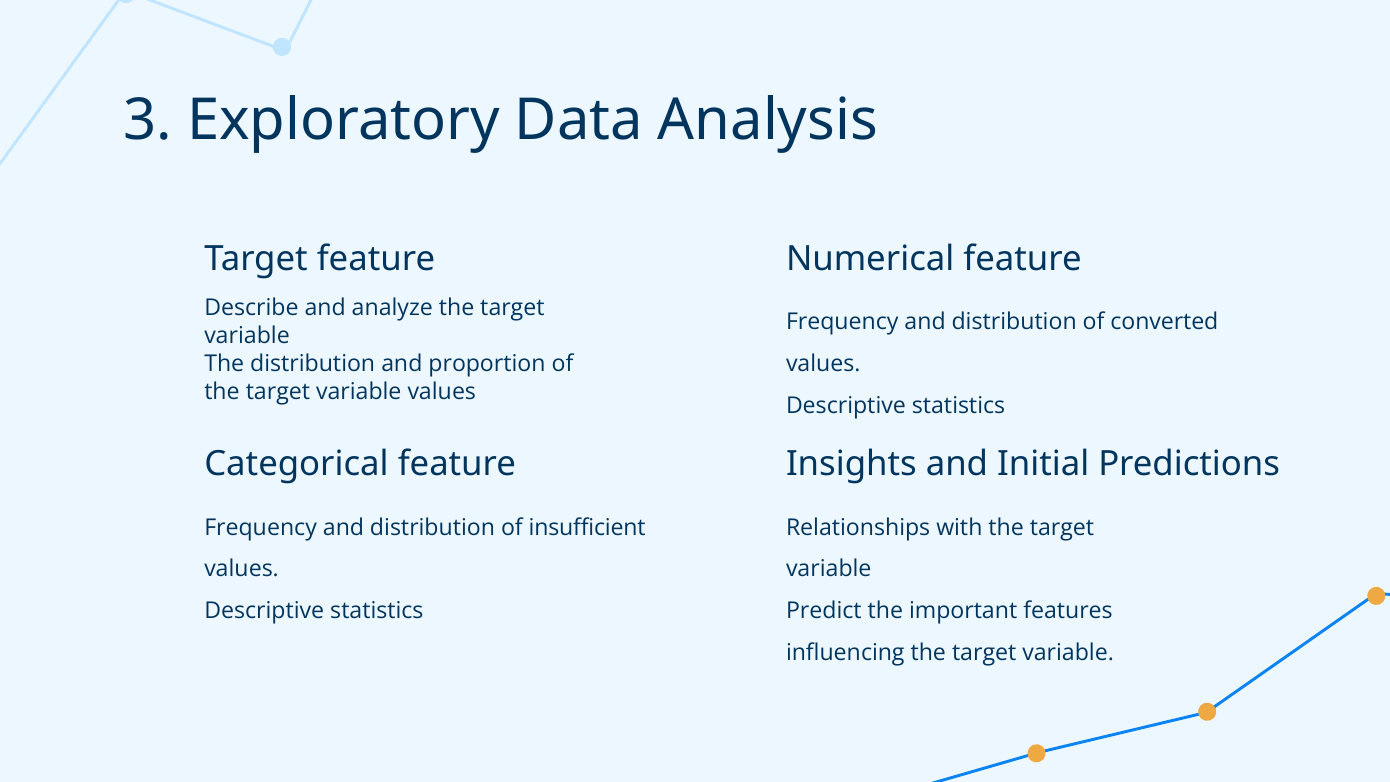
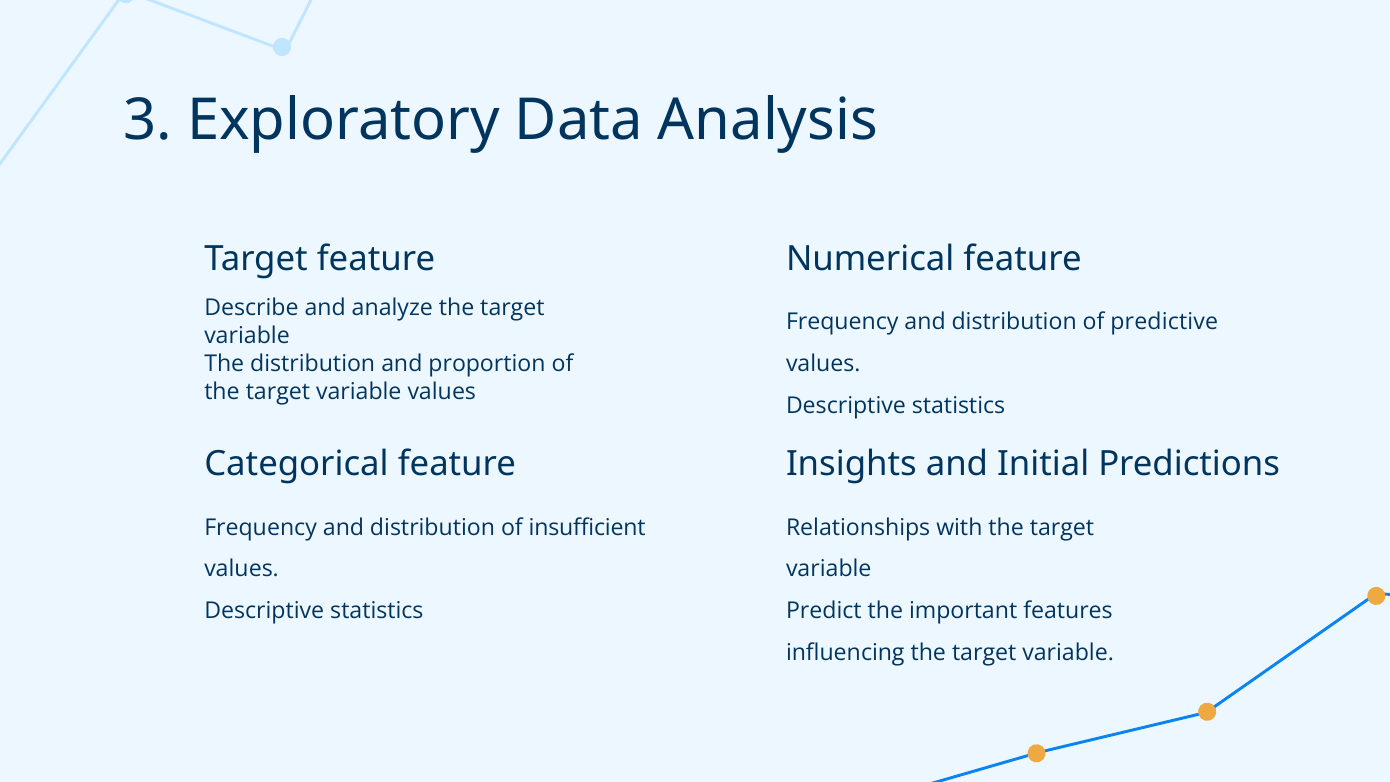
converted: converted -> predictive (1164, 322)
